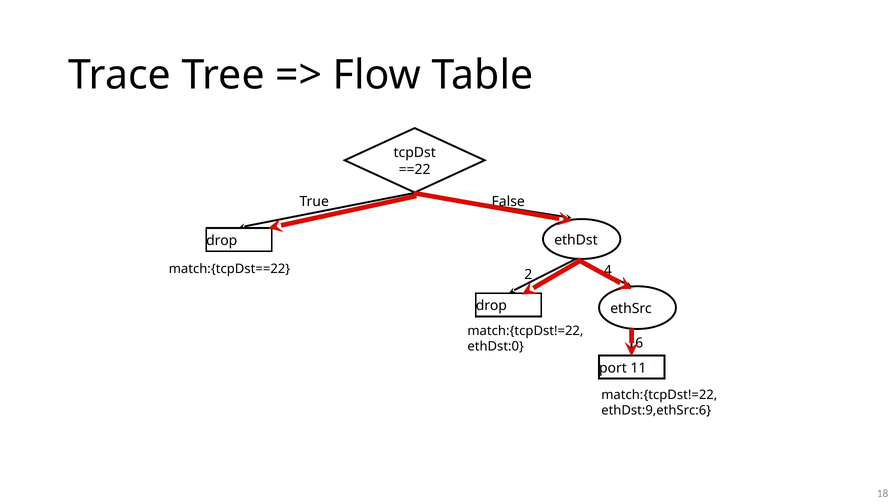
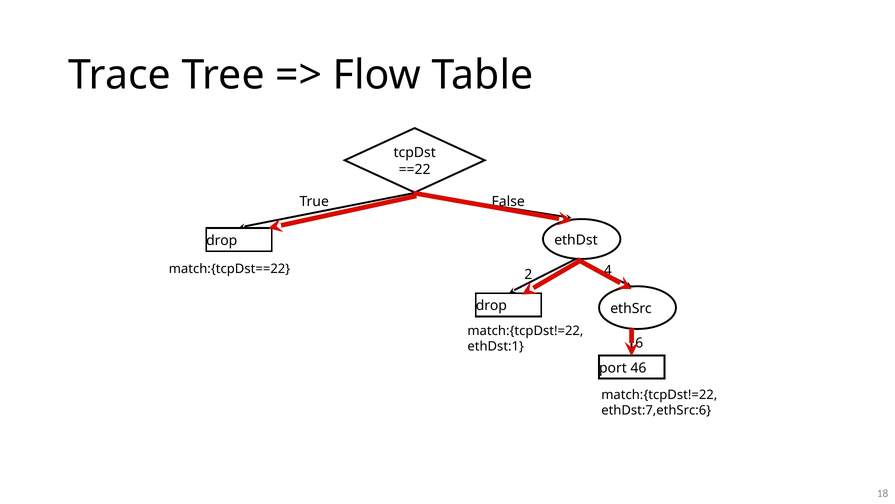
ethDst:0: ethDst:0 -> ethDst:1 (496, 346)
11: 11 -> 46 (638, 368)
ethDst:9,ethSrc:6: ethDst:9,ethSrc:6 -> ethDst:7,ethSrc:6 (656, 410)
